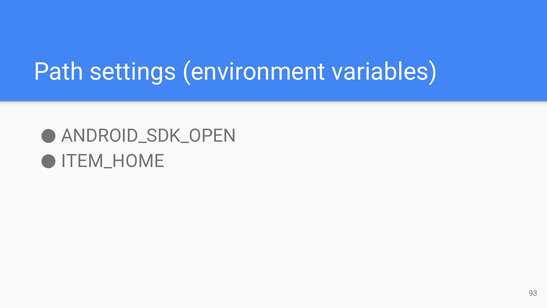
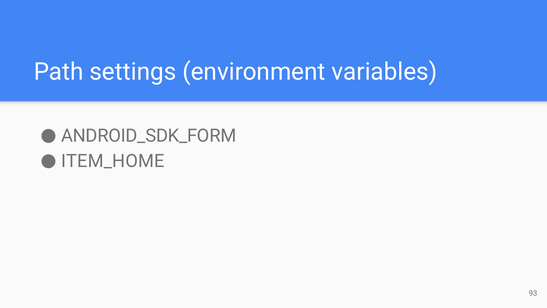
ANDROID_SDK_OPEN: ANDROID_SDK_OPEN -> ANDROID_SDK_FORM (149, 136)
